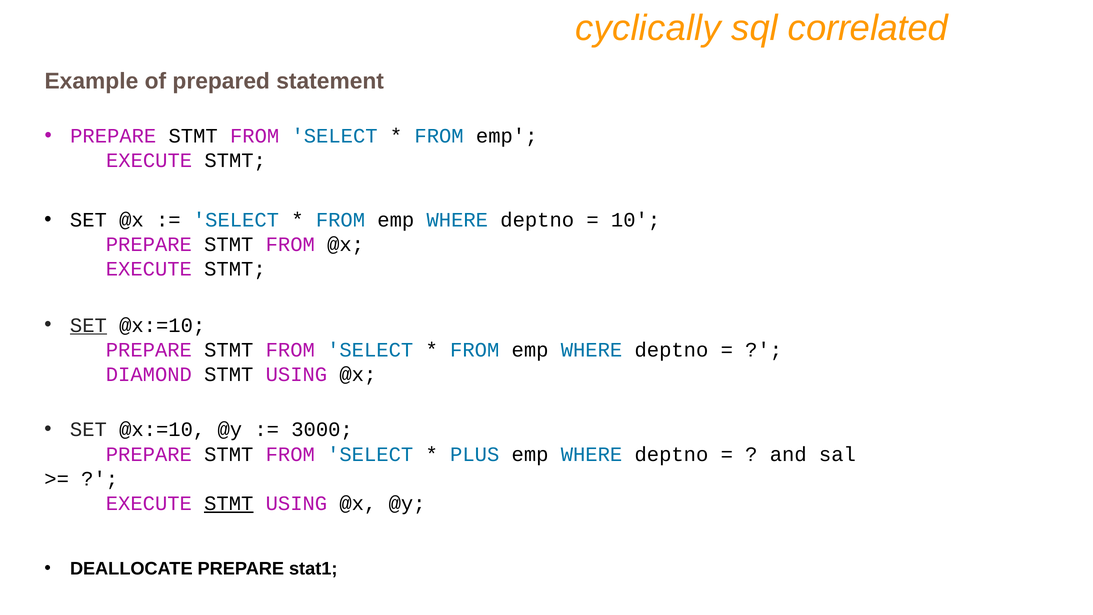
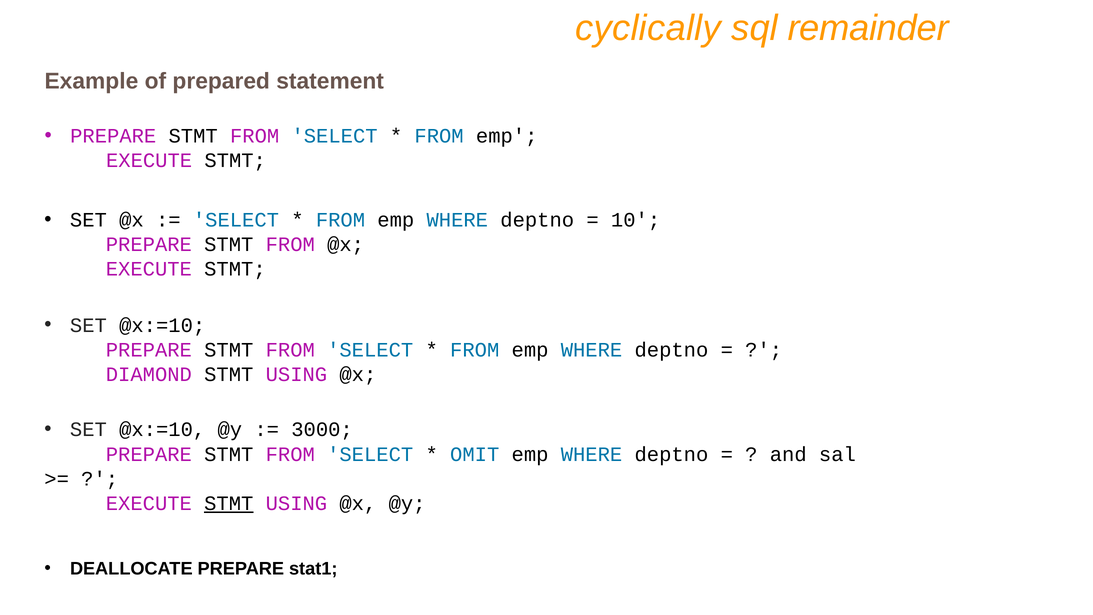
correlated: correlated -> remainder (868, 28)
SET underline: present -> none (88, 325)
PLUS: PLUS -> OMIT (475, 454)
